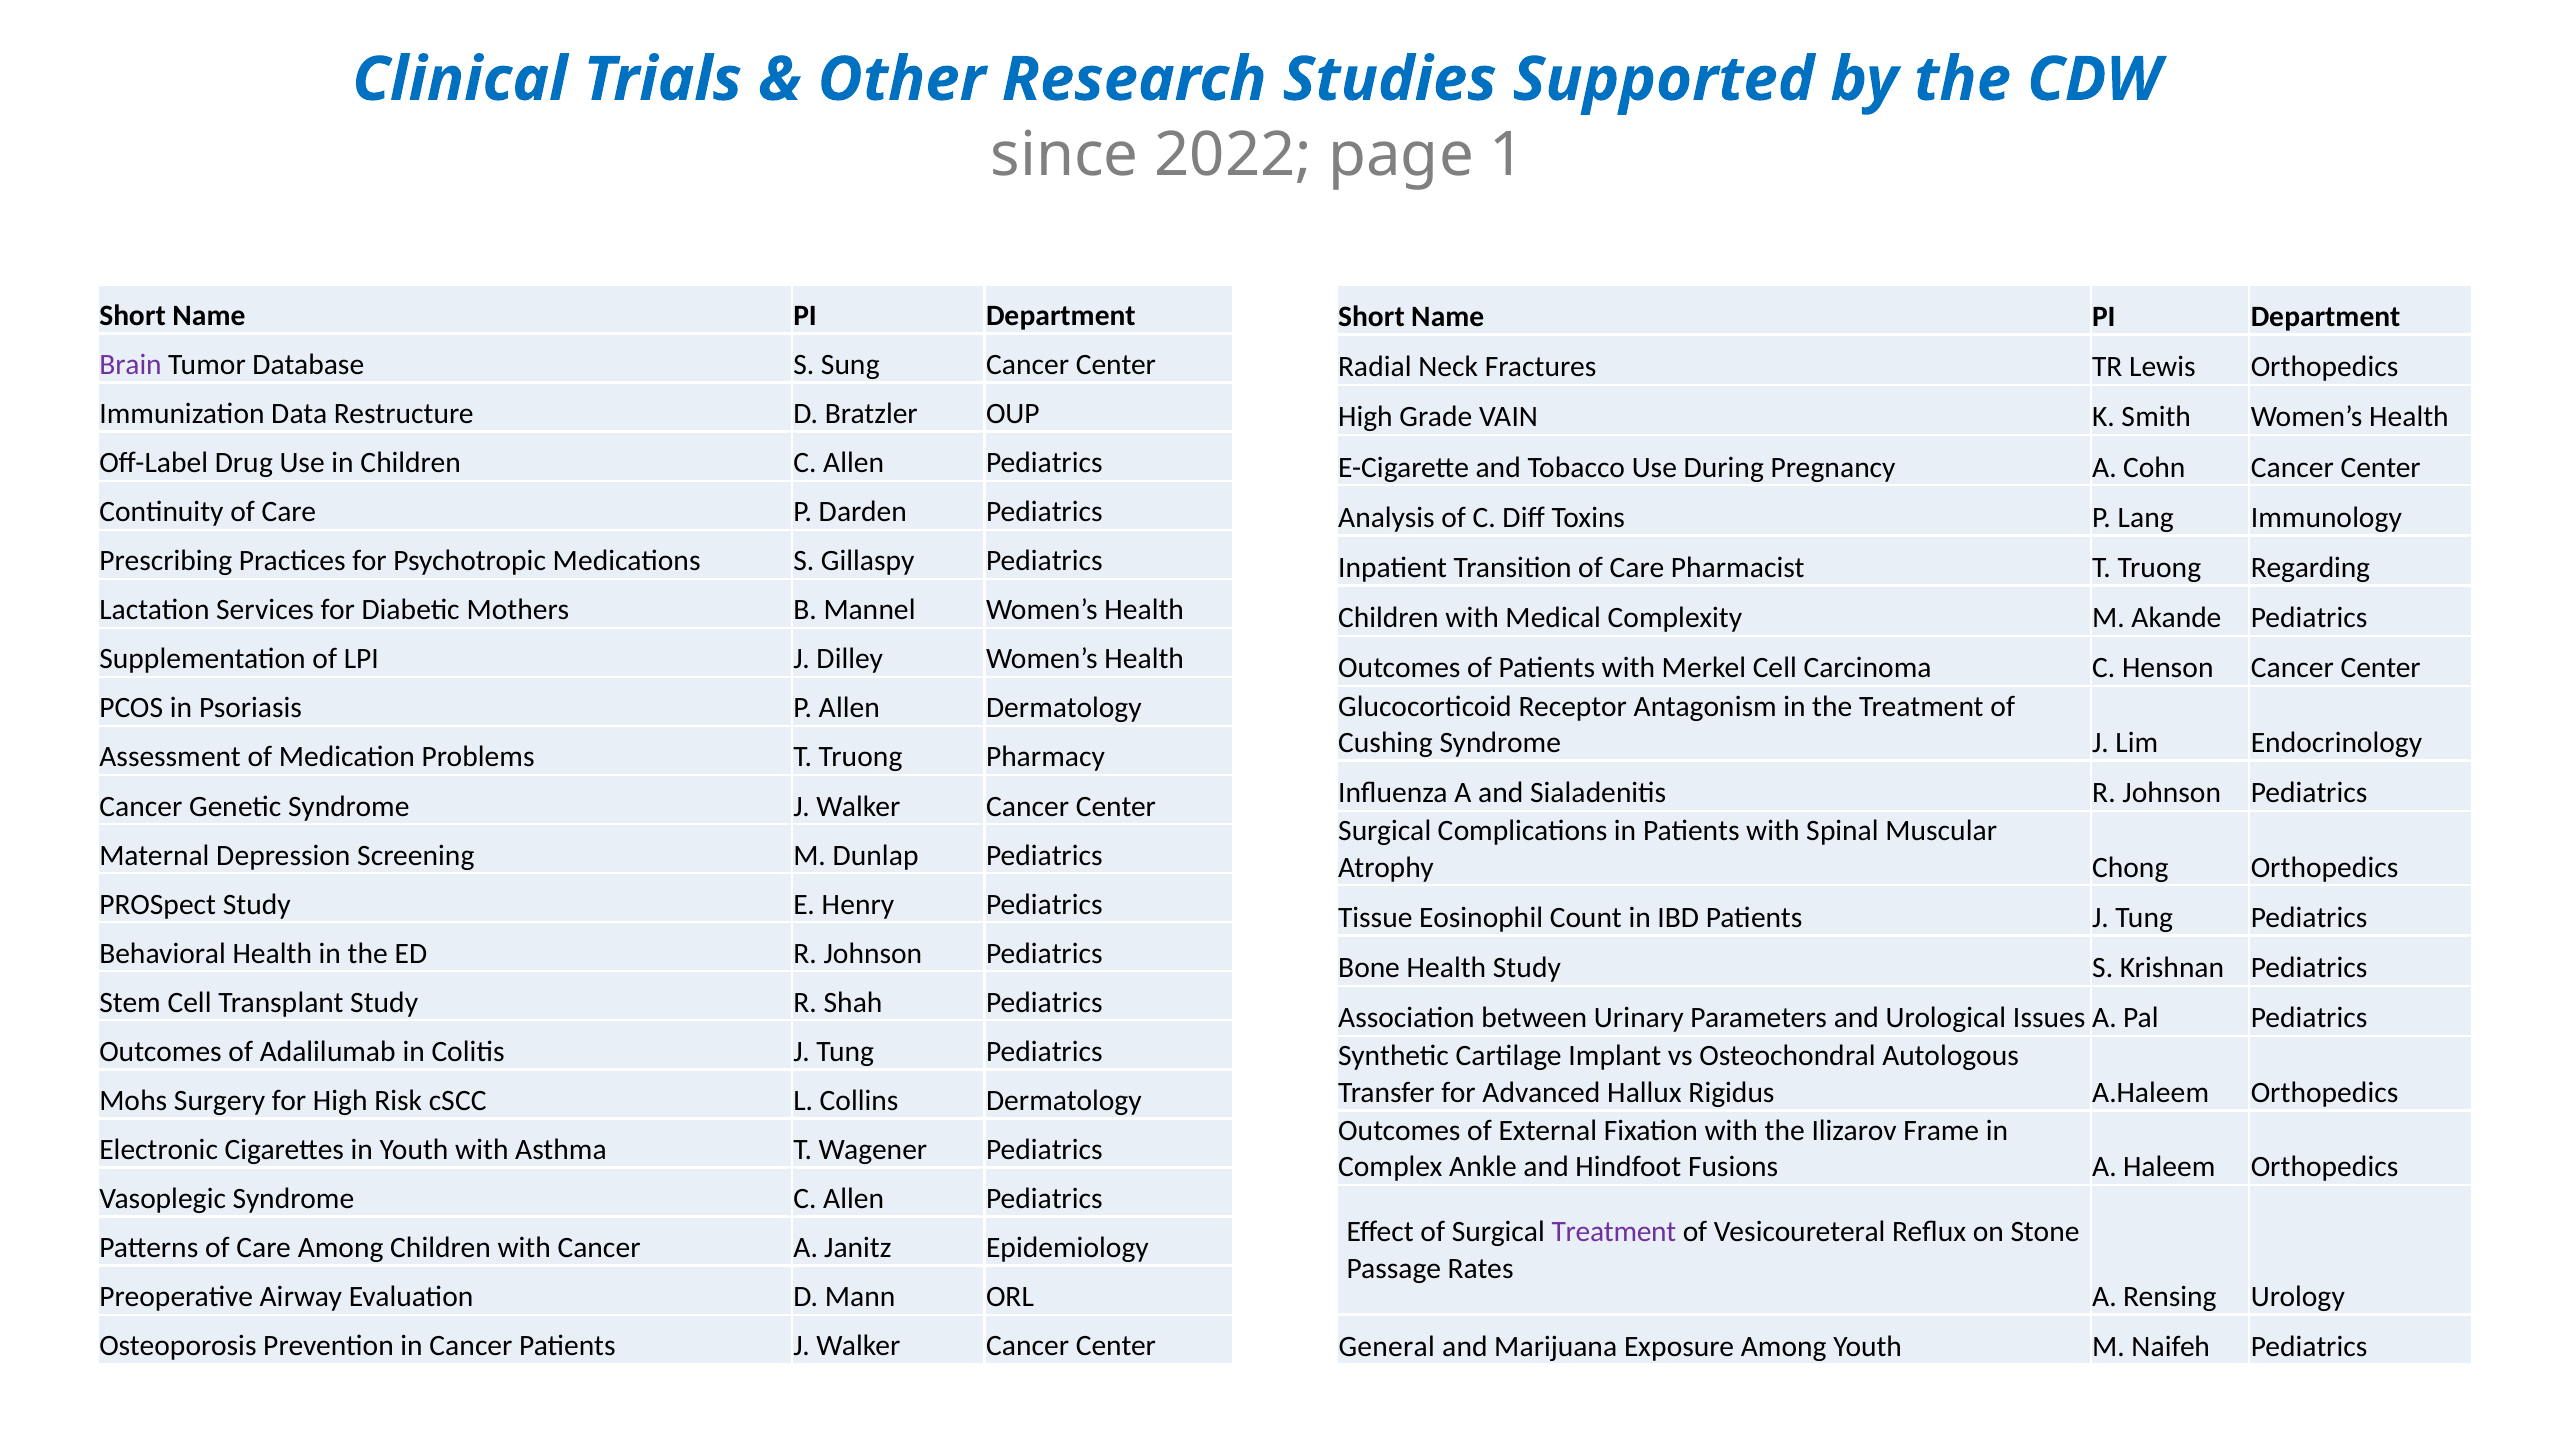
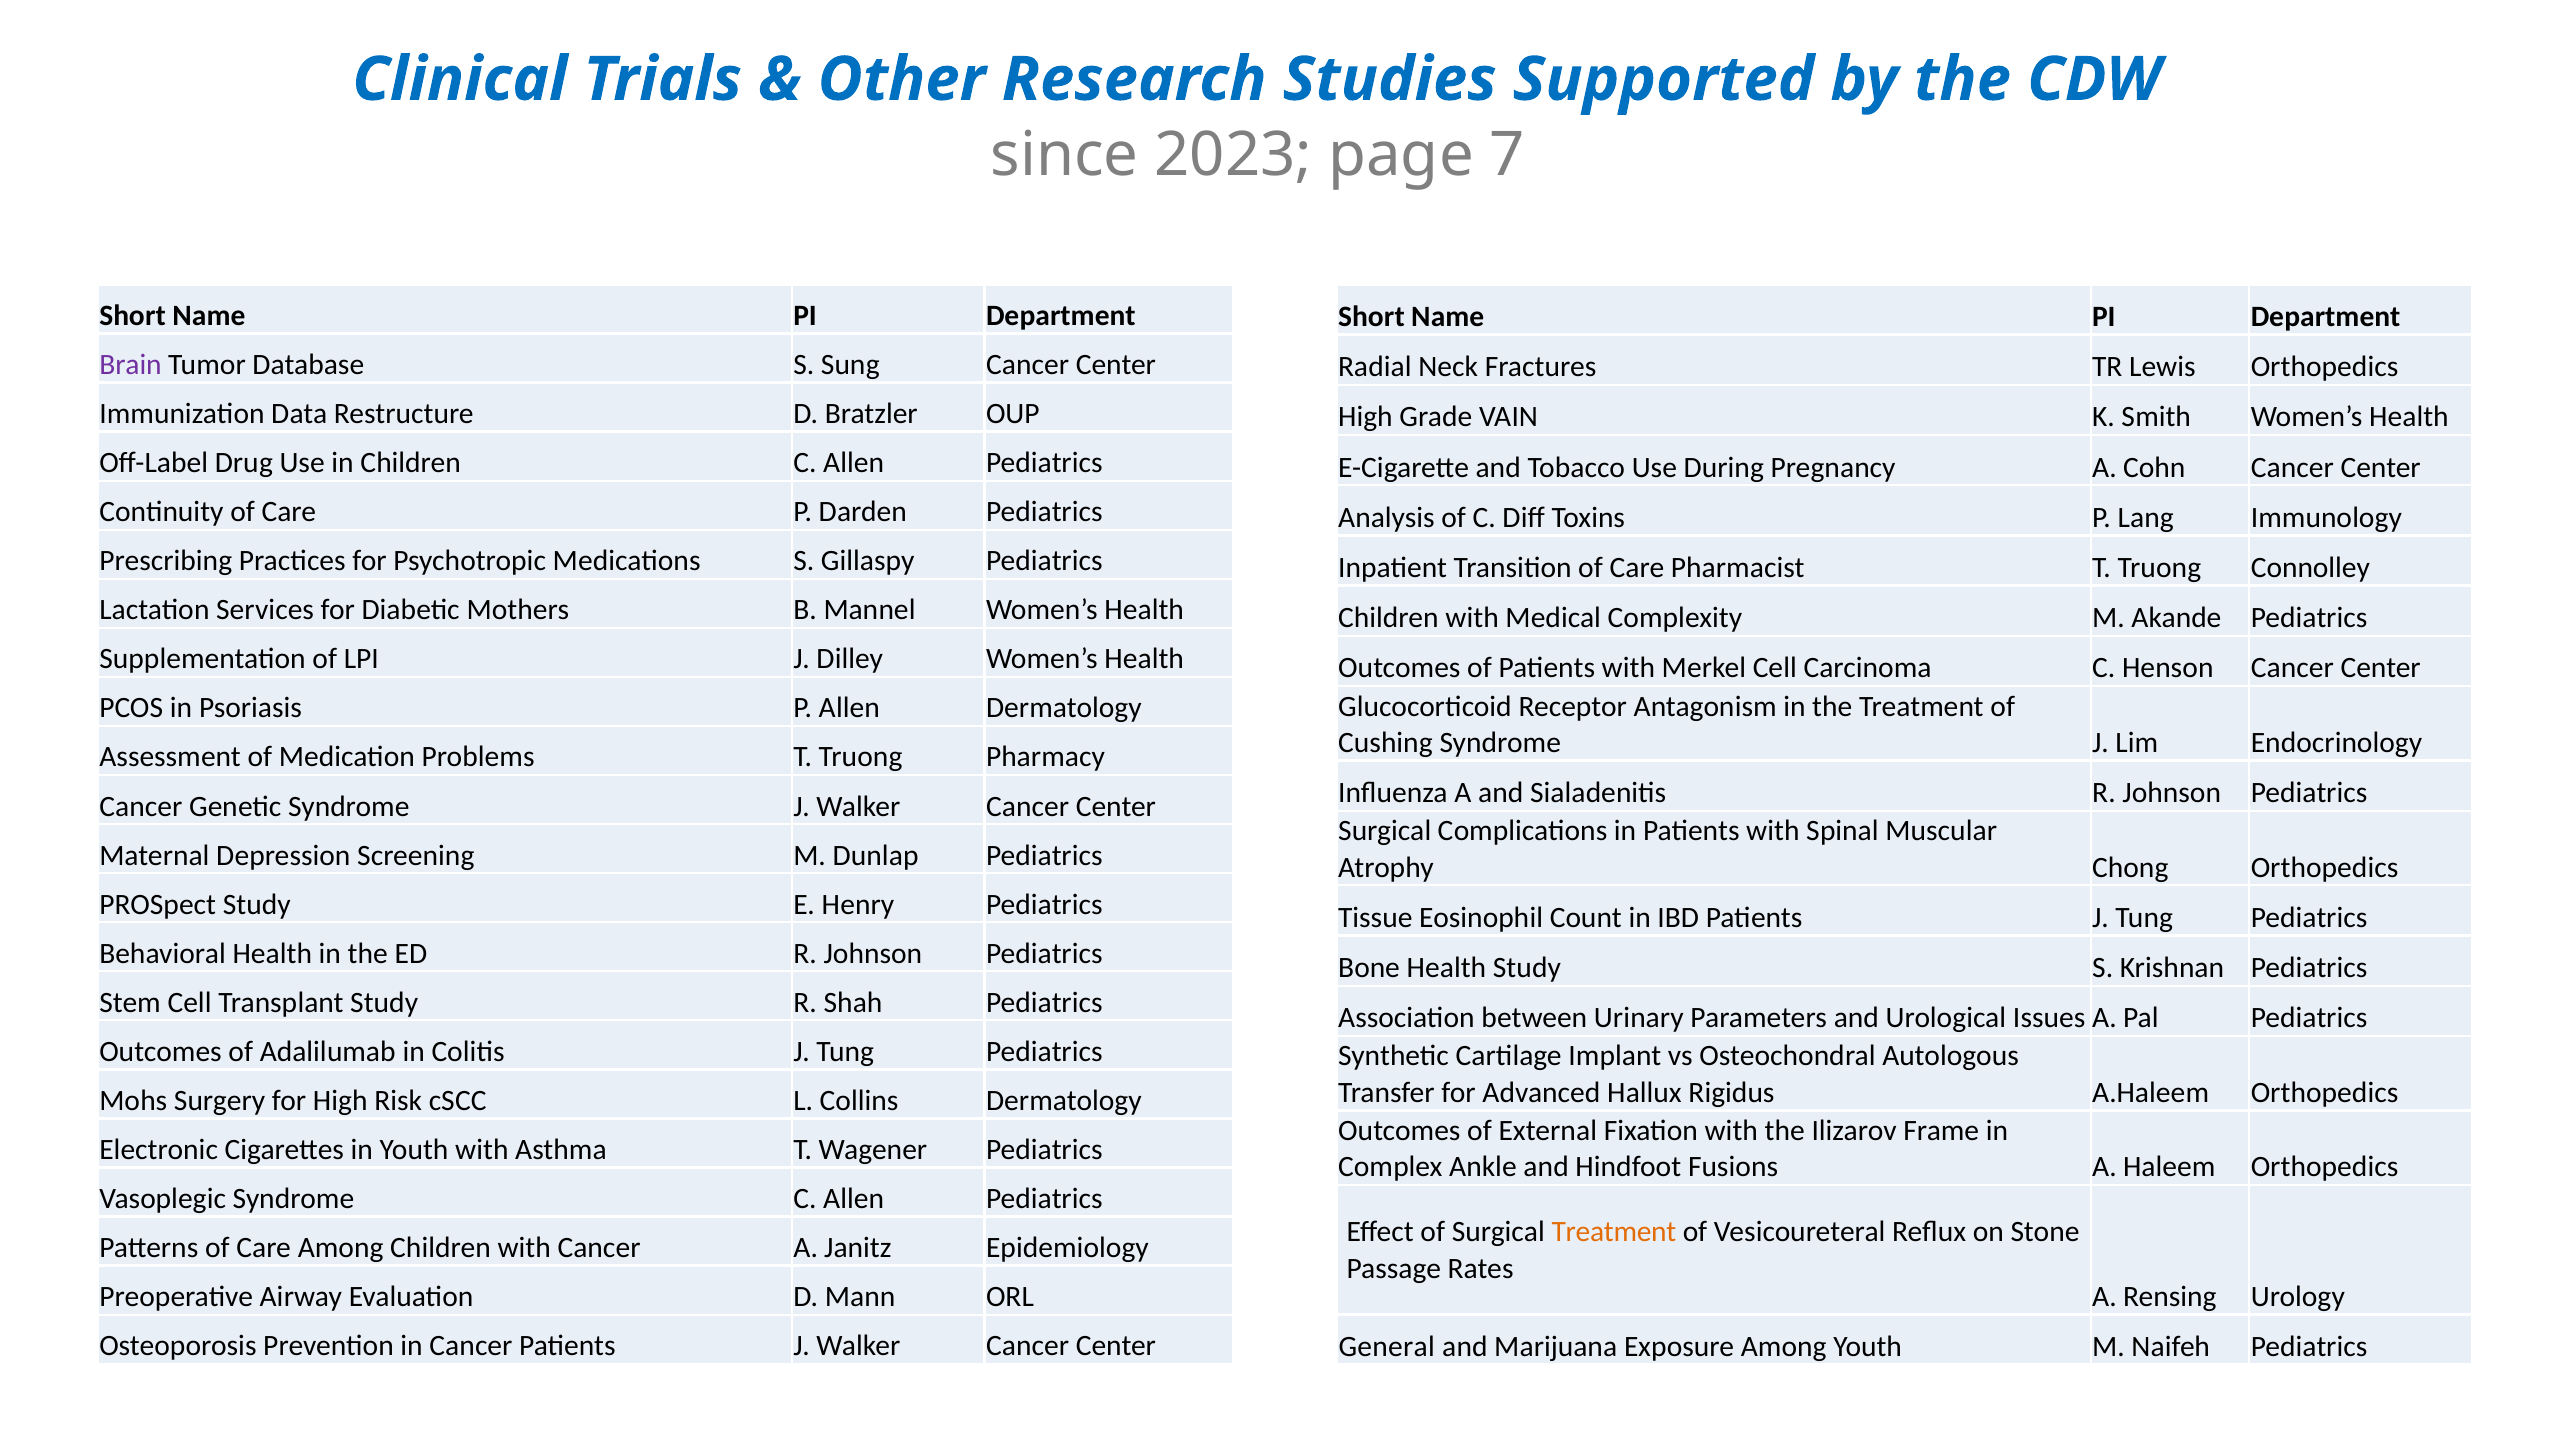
2022: 2022 -> 2023 (1233, 155)
1: 1 -> 7 (1507, 155)
Regarding: Regarding -> Connolley (2310, 568)
Treatment colour: purple -> orange (1614, 1232)
